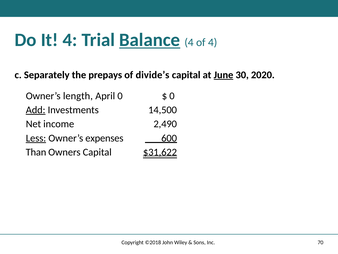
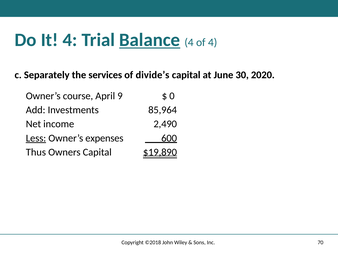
prepays: prepays -> services (105, 75)
June underline: present -> none (223, 75)
length: length -> course (78, 96)
April 0: 0 -> 9 (120, 96)
Add underline: present -> none (36, 110)
14,500: 14,500 -> 85,964 (163, 110)
Than: Than -> Thus (36, 152)
$31,622: $31,622 -> $19,890 (160, 152)
